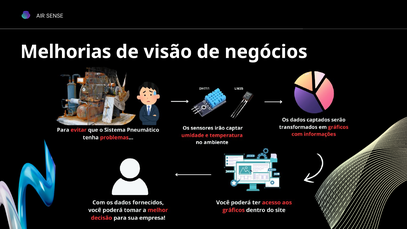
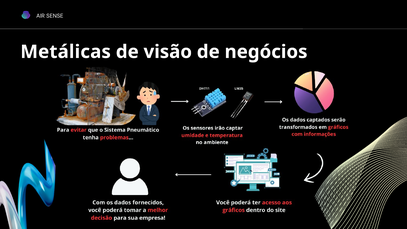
Melhorias: Melhorias -> Metálicas (66, 52)
